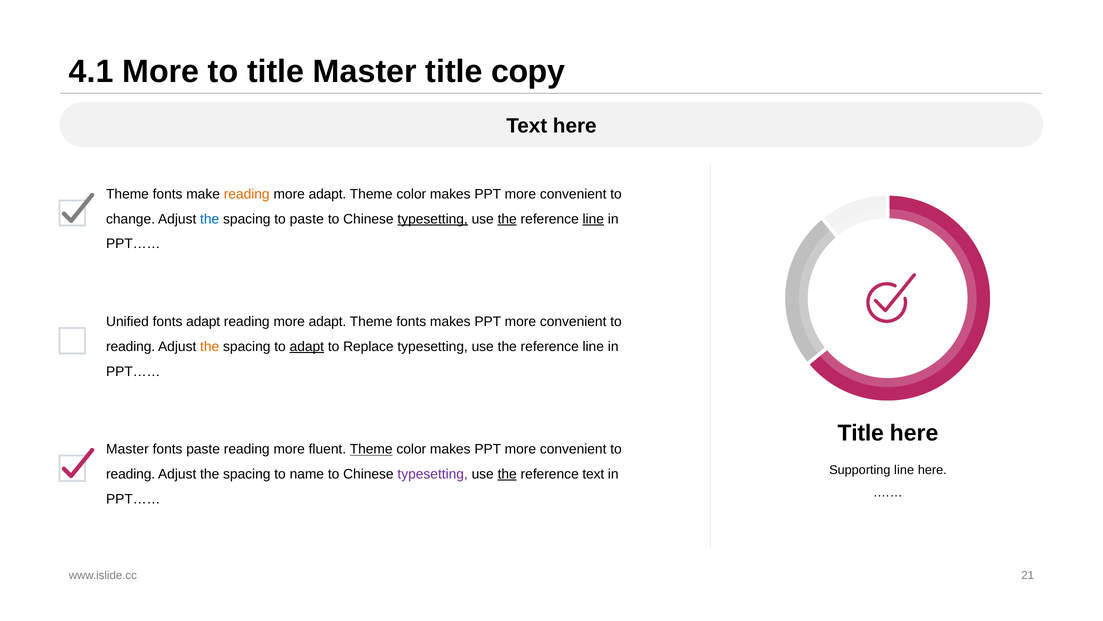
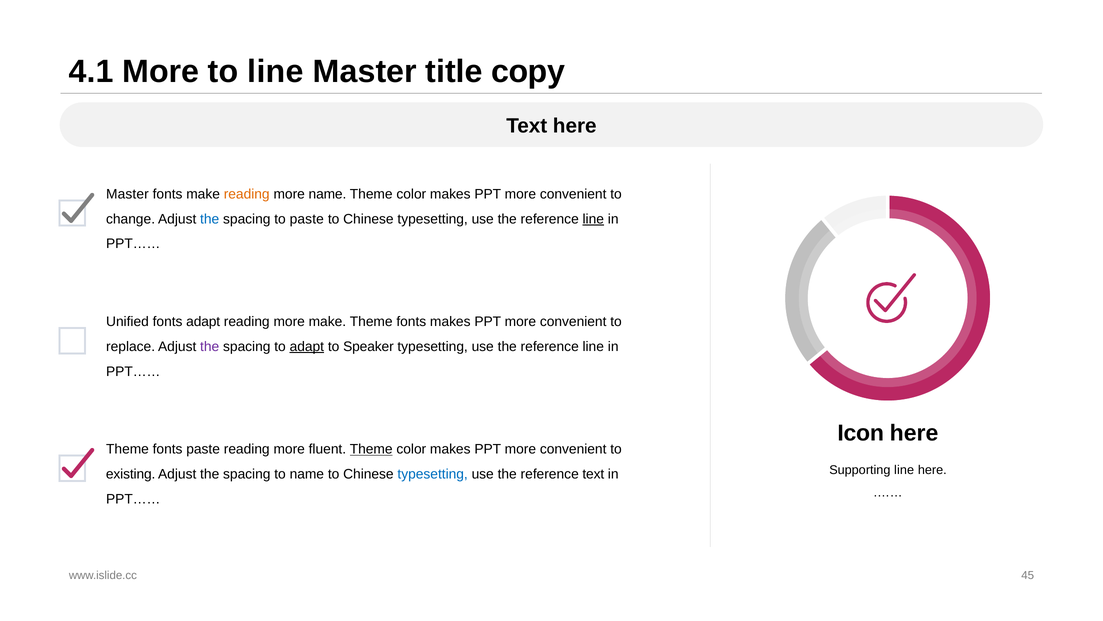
to title: title -> line (275, 71)
Theme: Theme -> Master (127, 194)
adapt: adapt -> name (327, 194)
typesetting underline: present -> none (433, 219)
the underline: present -> none (507, 219)
adapt: adapt -> make (327, 321)
reading: reading -> replace (131, 346)
the colour: orange -> purple (210, 346)
Replace: Replace -> Speaker (368, 346)
Title: Title -> Icon (861, 433)
Master: Master -> Theme (127, 449)
reading: reading -> existing (131, 474)
typesetting colour: purple -> blue (433, 474)
the underline: present -> none (507, 474)
21: 21 -> 45 (1028, 575)
